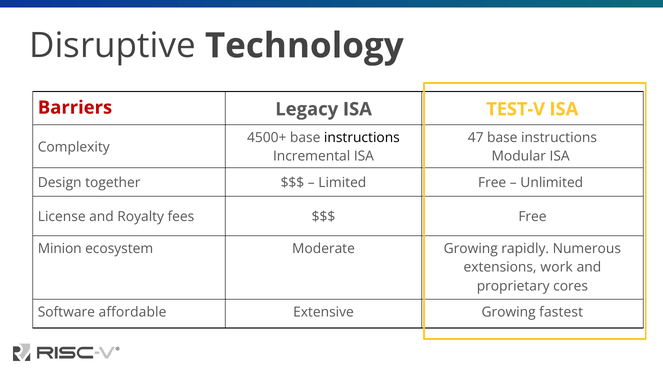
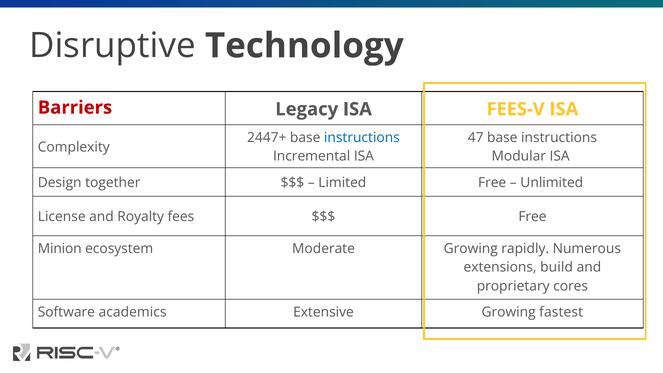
TEST-V: TEST-V -> FEES-V (516, 109)
4500+: 4500+ -> 2447+ (267, 138)
instructions colour: black -> blue (362, 138)
work: work -> build (557, 267)
affordable: affordable -> academics (133, 312)
